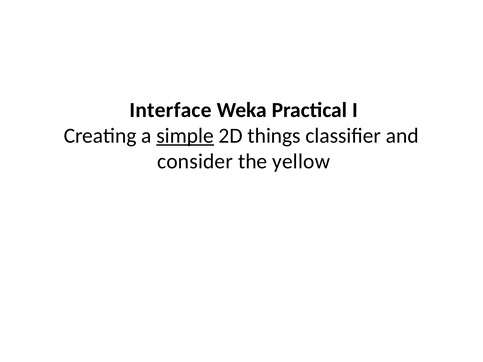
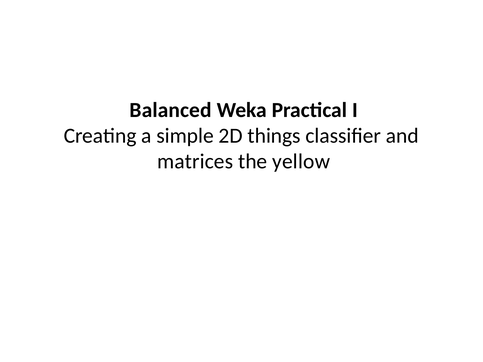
Interface: Interface -> Balanced (171, 110)
simple underline: present -> none (185, 136)
consider: consider -> matrices (195, 162)
